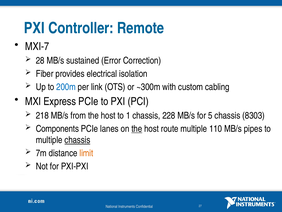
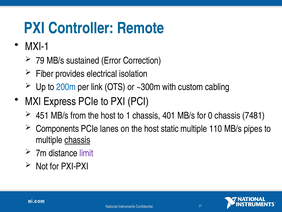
MXI-7: MXI-7 -> MXI-1 (37, 46)
28: 28 -> 79 (40, 60)
218: 218 -> 451 (42, 115)
228: 228 -> 401 (169, 115)
5: 5 -> 0 (210, 115)
8303: 8303 -> 7481 (254, 115)
the underline: present -> none (137, 128)
route: route -> static (170, 128)
limit colour: orange -> purple (86, 153)
